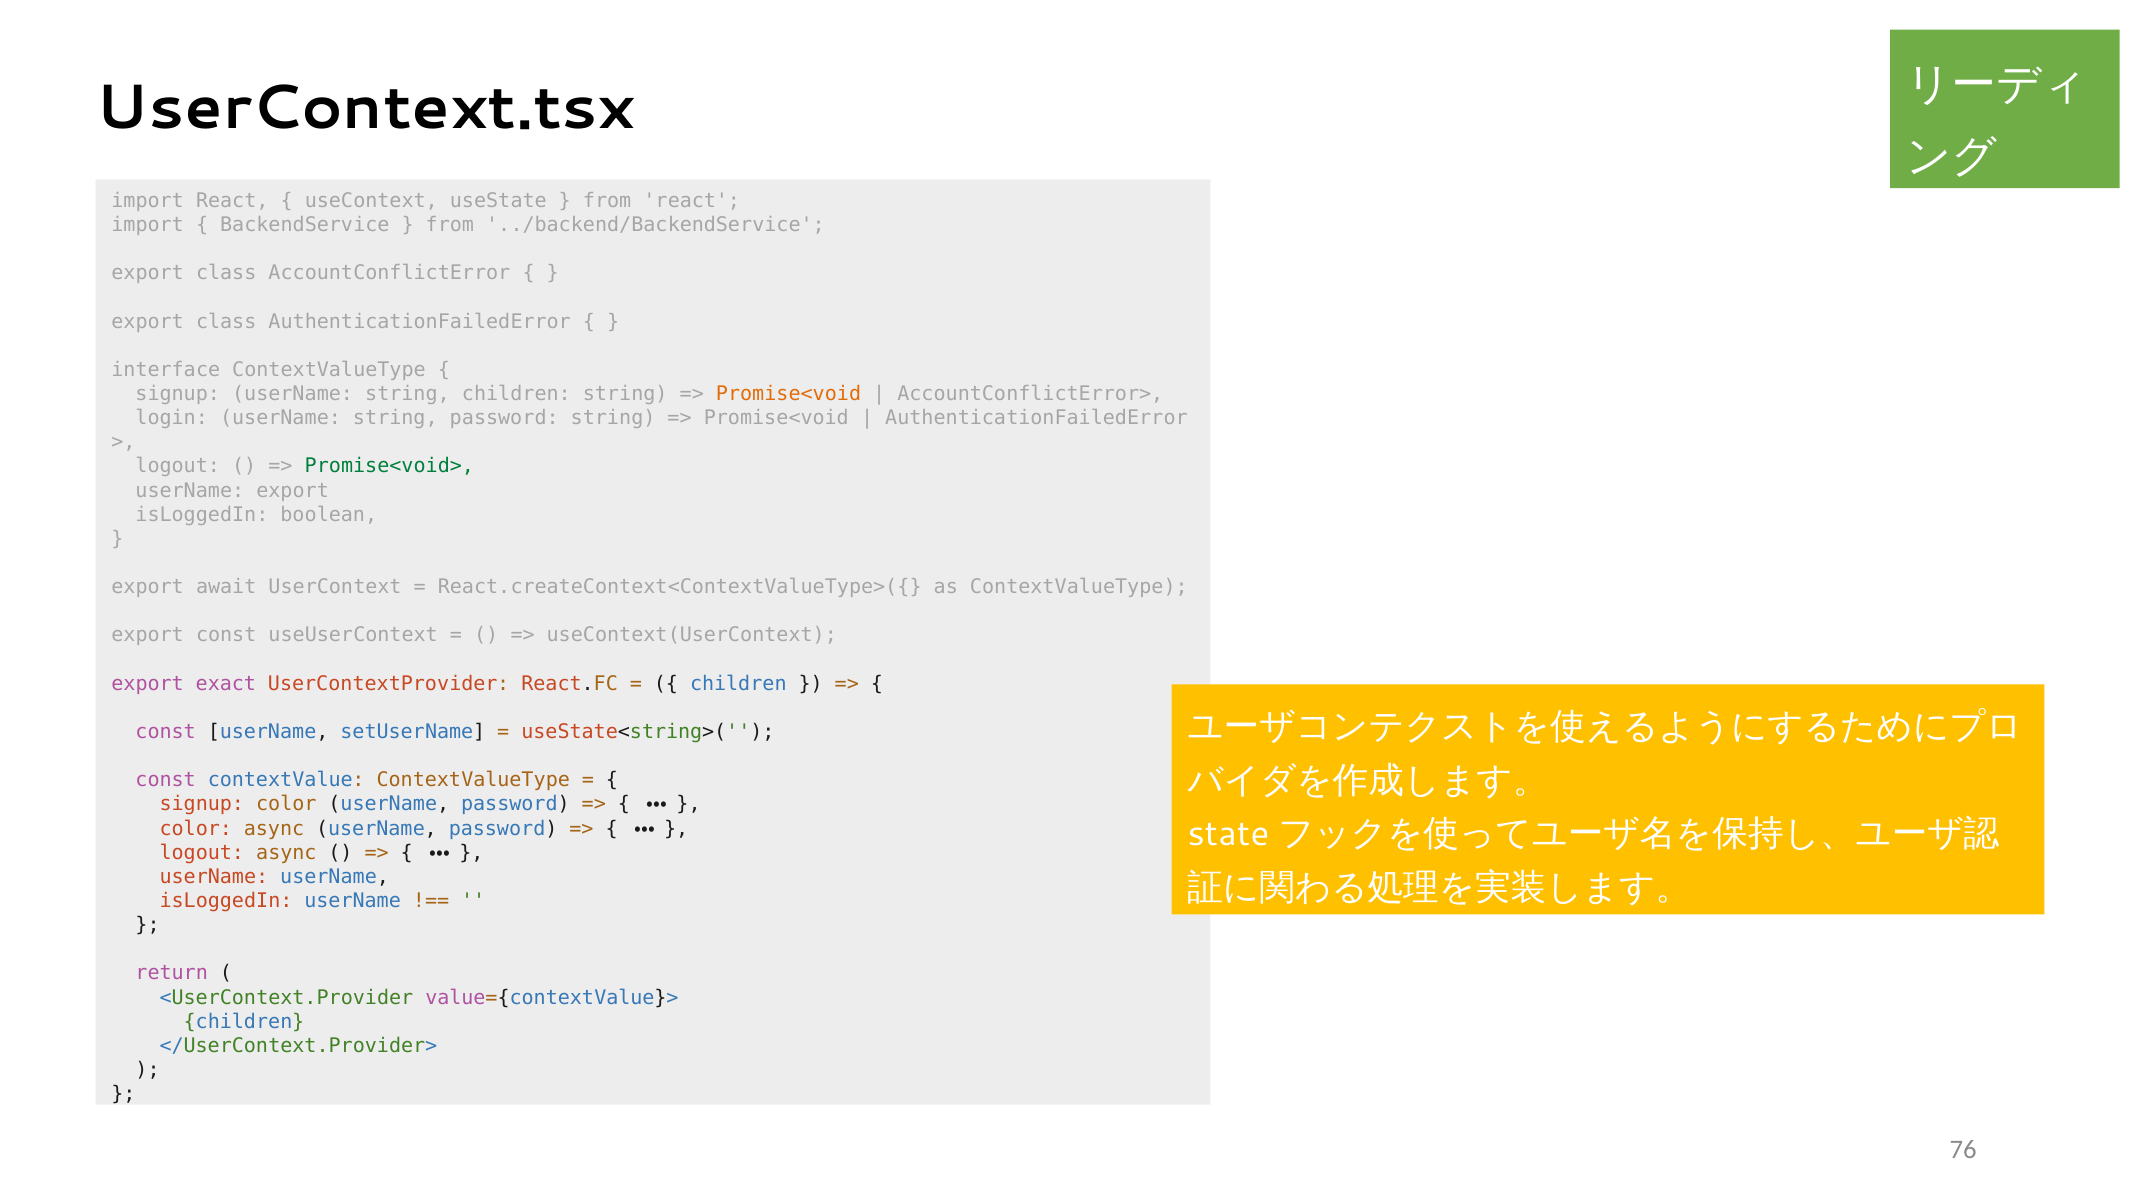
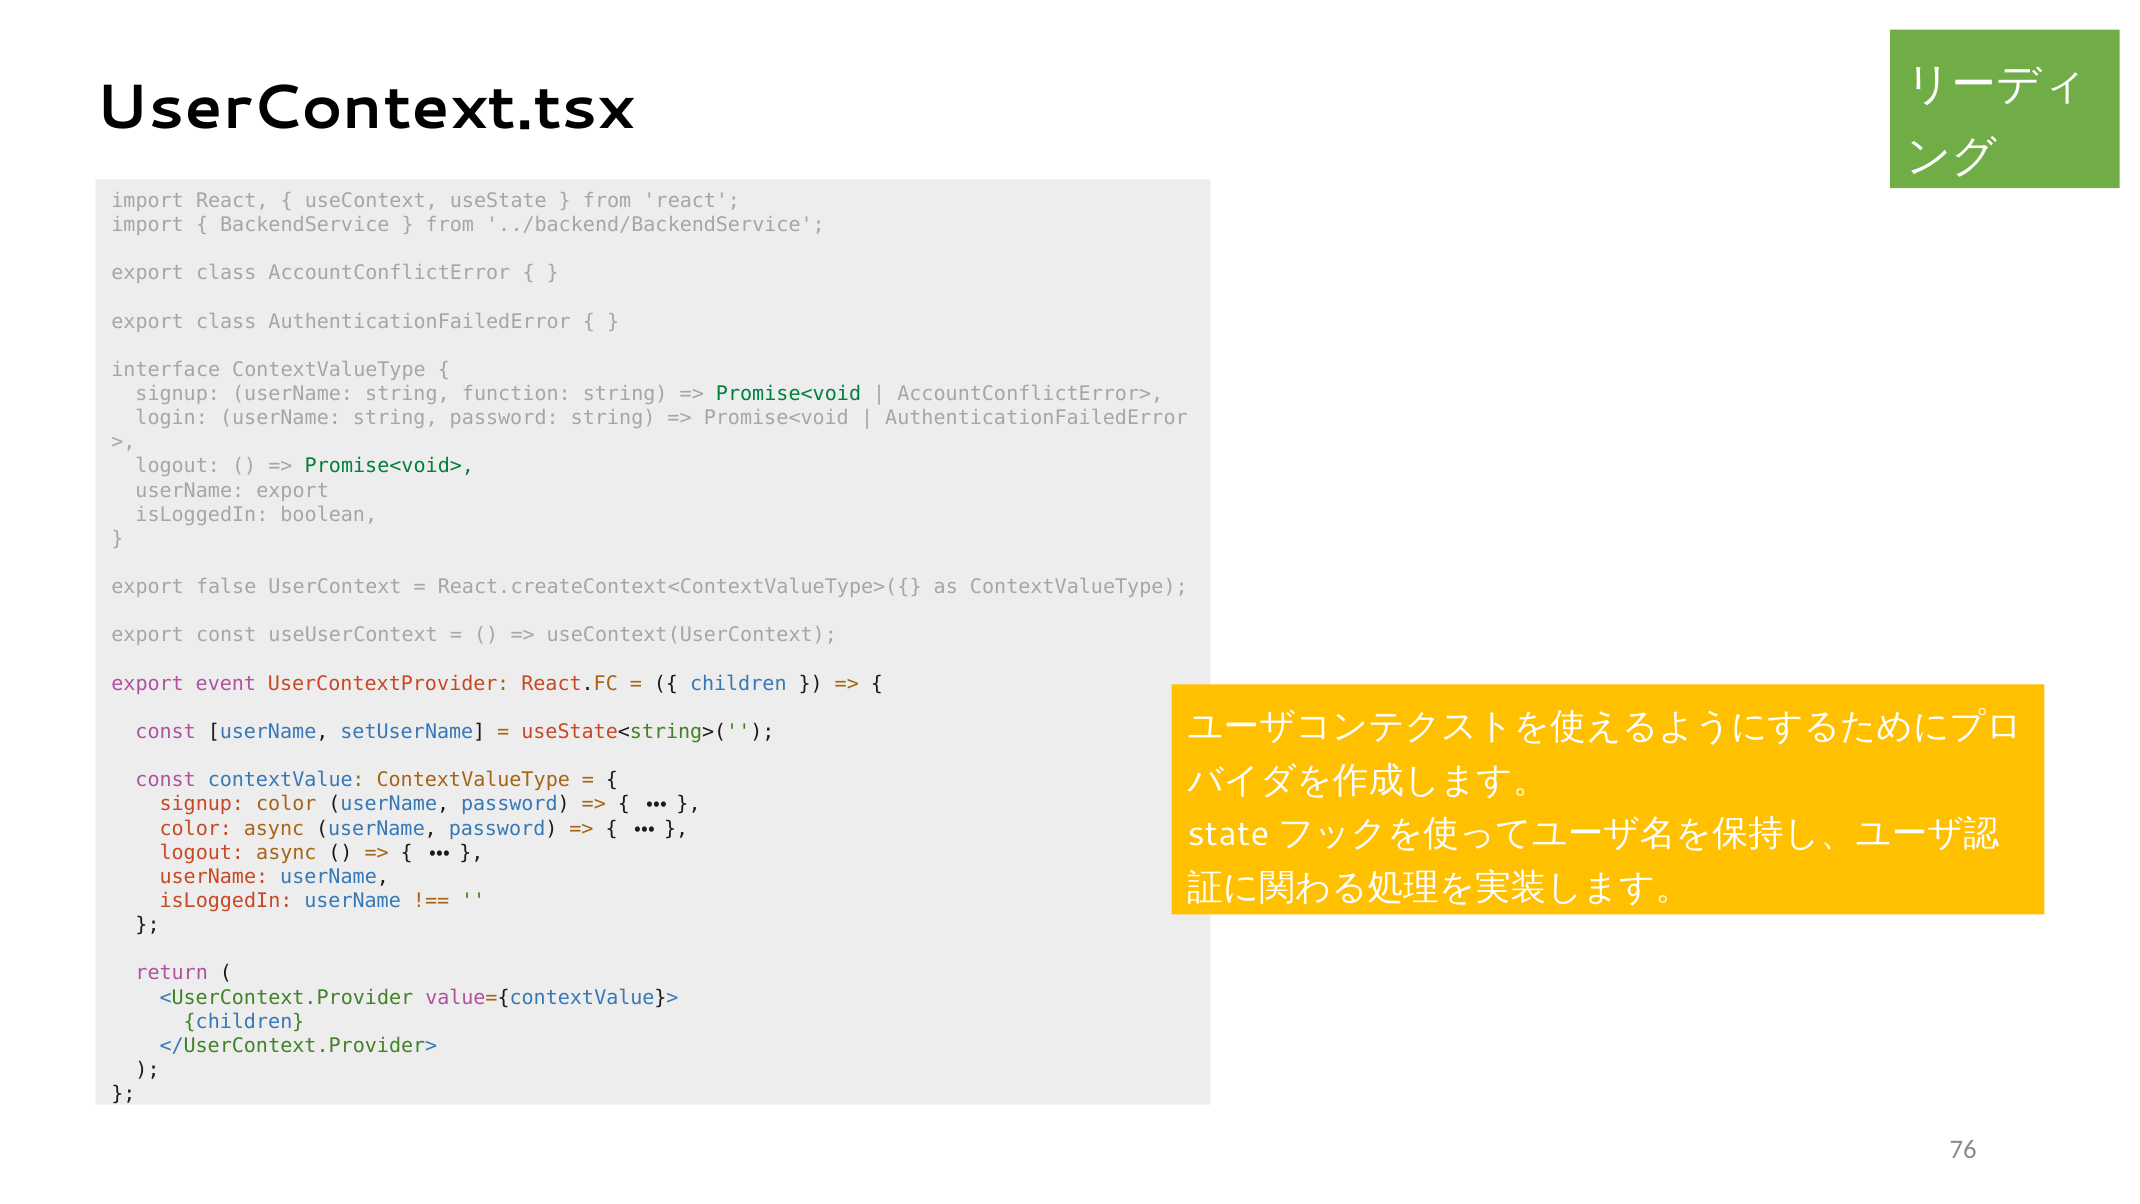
string children: children -> function (516, 394)
Promise<void colour: orange -> green (789, 394)
await: await -> false (226, 587)
exact: exact -> event (226, 683)
